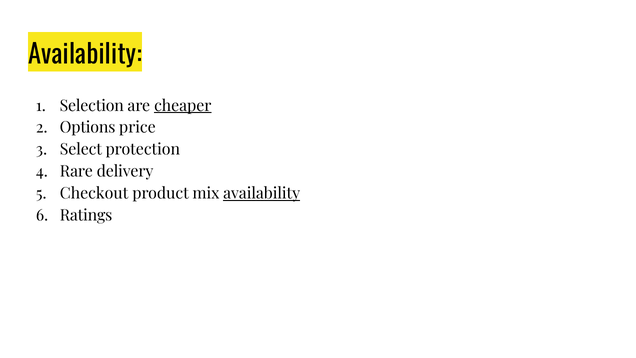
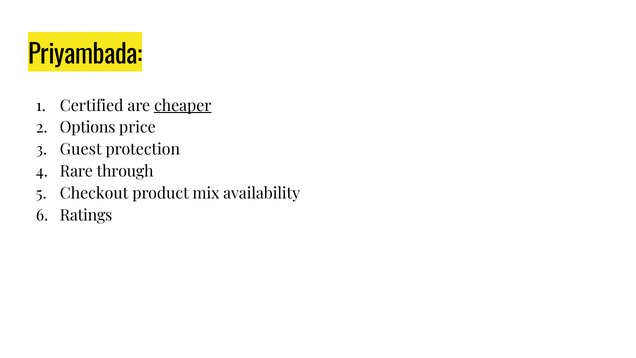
Availability: Availability -> Priyambada (85, 55)
Selection: Selection -> Certified (92, 106)
Select: Select -> Guest (81, 150)
delivery: delivery -> through (125, 172)
availability underline: present -> none (262, 193)
